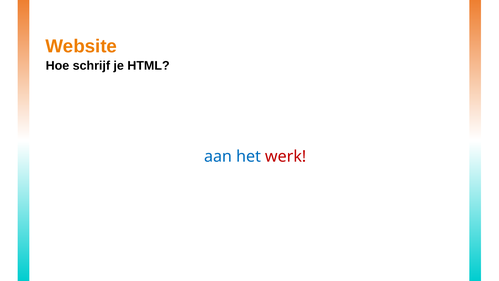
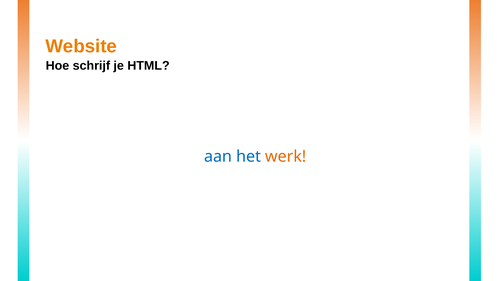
werk colour: red -> orange (286, 156)
